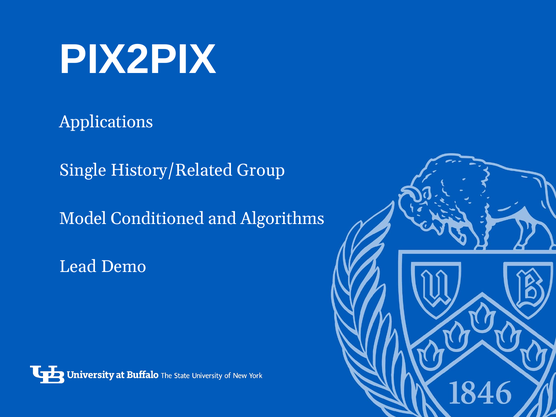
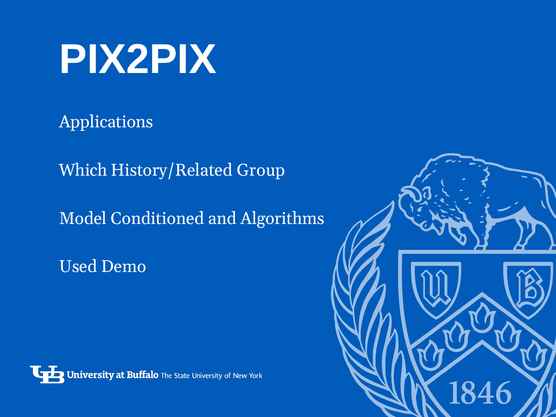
Single: Single -> Which (83, 170)
Lead: Lead -> Used (78, 267)
